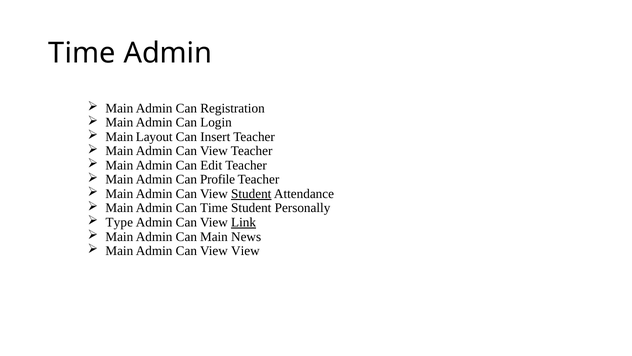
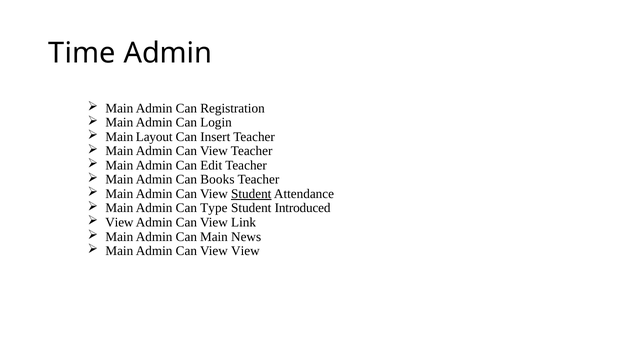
Profile: Profile -> Books (217, 179)
Can Time: Time -> Type (214, 208)
Personally: Personally -> Introduced (303, 208)
Type: Type -> View (119, 222)
Link underline: present -> none (244, 222)
